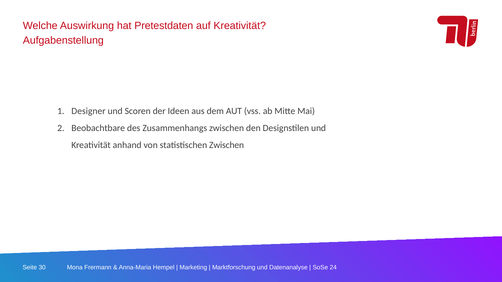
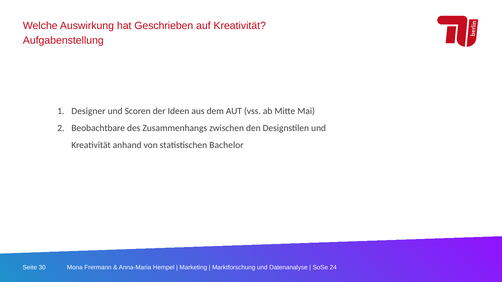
Pretestdaten: Pretestdaten -> Geschrieben (164, 26)
statistischen Zwischen: Zwischen -> Bachelor (226, 145)
